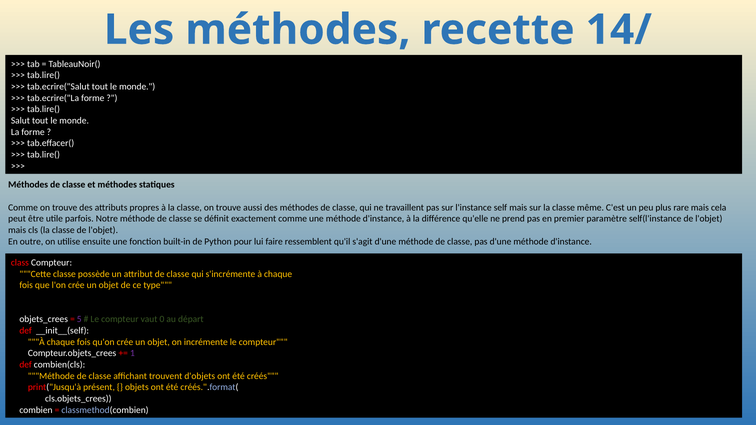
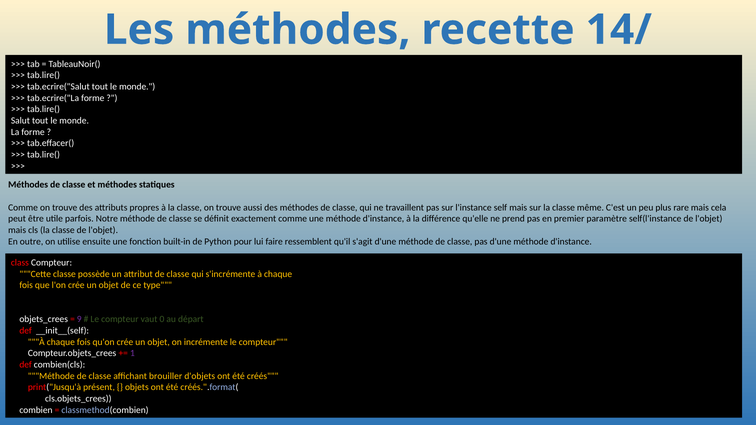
5: 5 -> 9 (79, 319)
trouvent: trouvent -> brouiller (166, 376)
